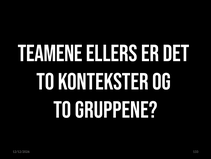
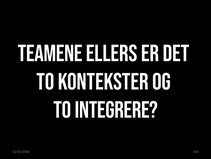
GRUPPENE: GRUPPENE -> INTEGRERE (116, 109)
